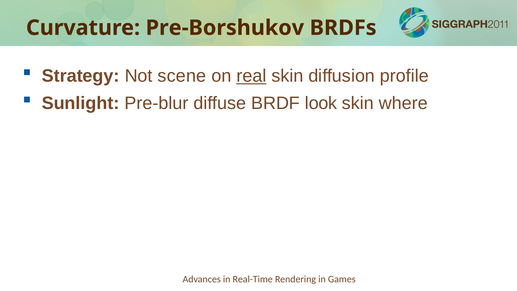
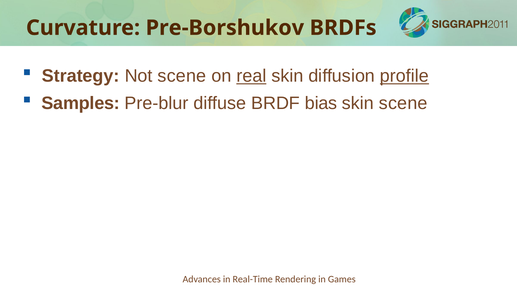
profile underline: none -> present (404, 76)
Sunlight: Sunlight -> Samples (81, 103)
look: look -> bias (321, 103)
skin where: where -> scene (403, 103)
